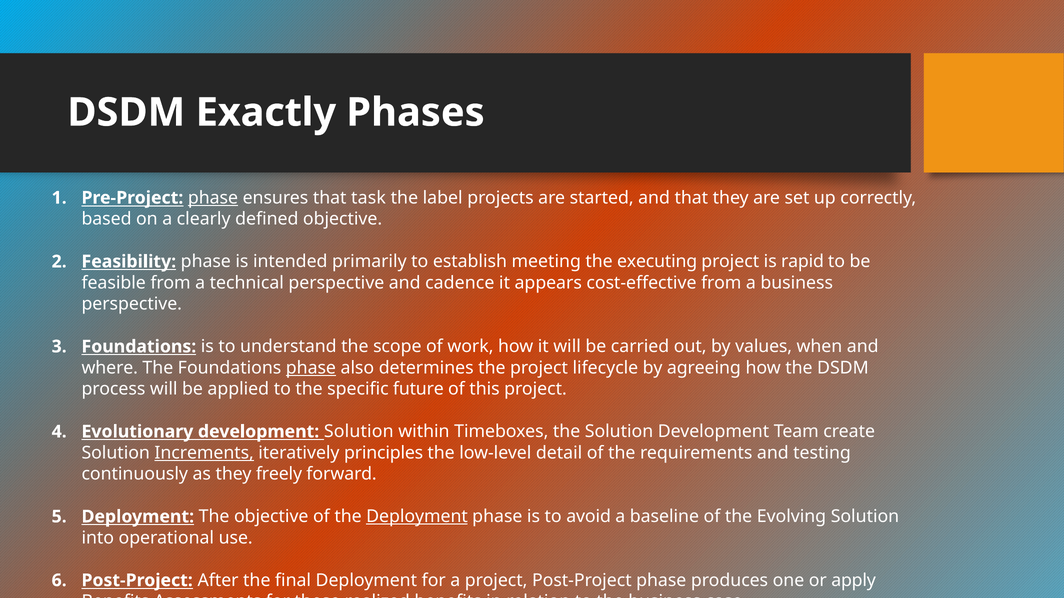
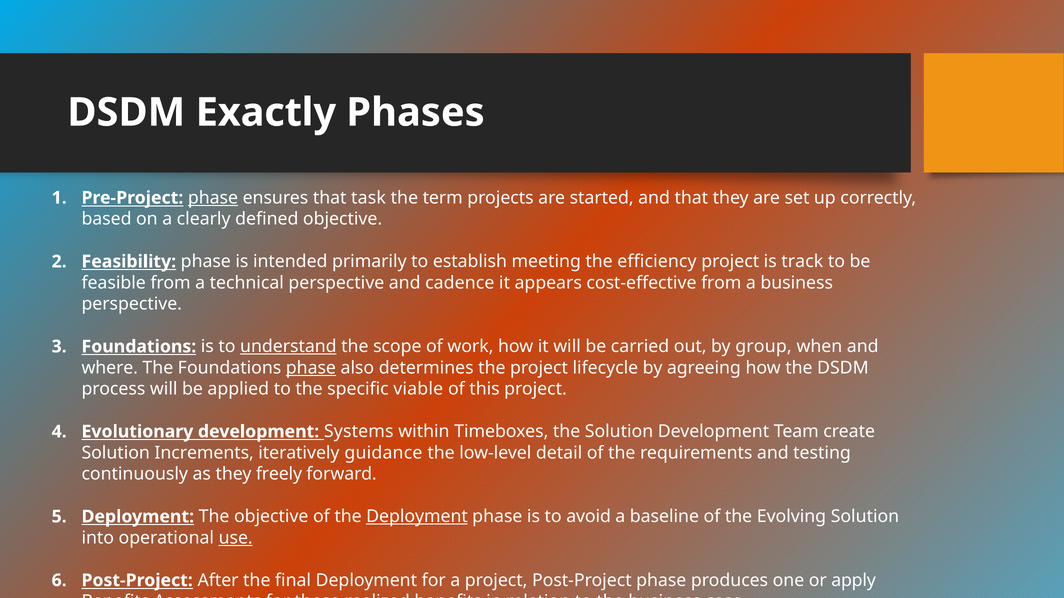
label: label -> term (443, 198)
executing: executing -> efficiency (657, 262)
rapid: rapid -> track (802, 262)
understand underline: none -> present (288, 347)
values: values -> group (764, 347)
future: future -> viable (418, 389)
development Solution: Solution -> Systems (359, 432)
Increments underline: present -> none (204, 453)
principles: principles -> guidance (383, 453)
use underline: none -> present (236, 538)
